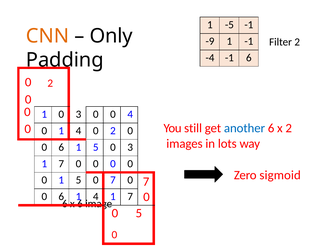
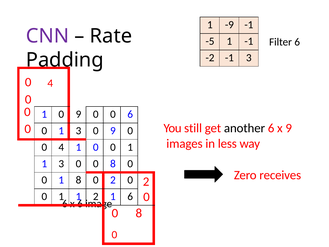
-5: -5 -> -9 (229, 25)
CNN colour: orange -> purple (48, 36)
Only: Only -> Rate (111, 36)
-9: -9 -> -5 (210, 41)
Filter 2: 2 -> 6 (297, 42)
-4: -4 -> -2 (210, 58)
-1 6: 6 -> 3 (249, 58)
2: 2 -> 4 (50, 83)
1 0 3: 3 -> 9 (78, 114)
0 4: 4 -> 6 (130, 114)
another colour: blue -> black (244, 128)
x 2: 2 -> 9 (289, 128)
0 1 4: 4 -> 3 (78, 131)
2: 2 -> 9 (113, 131)
lots: lots -> less (227, 143)
6: 6 -> 4 (61, 147)
5: 5 -> 0 (96, 147)
3: 3 -> 1 (130, 147)
7: 7 -> 3 (61, 163)
0: 0 -> 8 (113, 163)
sigmoid: sigmoid -> receives (280, 175)
0 1 5: 5 -> 8 (78, 180)
7: 7 -> 2 (113, 180)
7: 7 -> 2 (146, 181)
6: 6 -> 1 (61, 196)
4: 4 -> 2 (96, 196)
7: 7 -> 6 (130, 196)
5: 5 -> 8 (139, 213)
